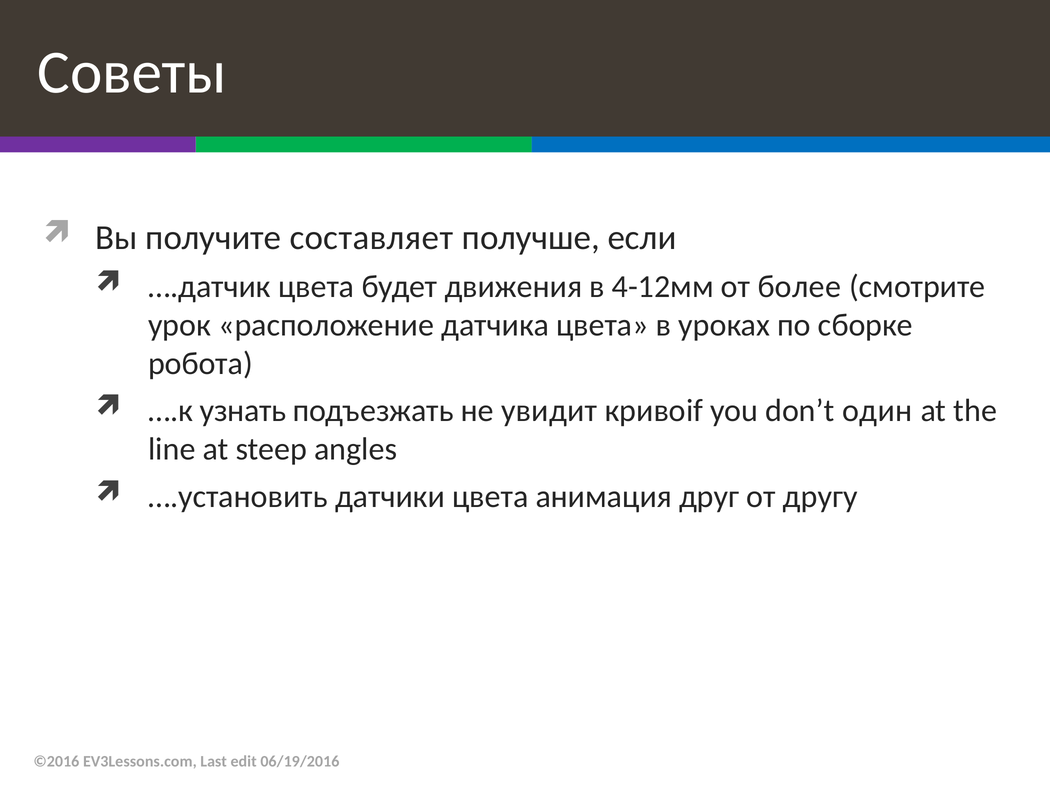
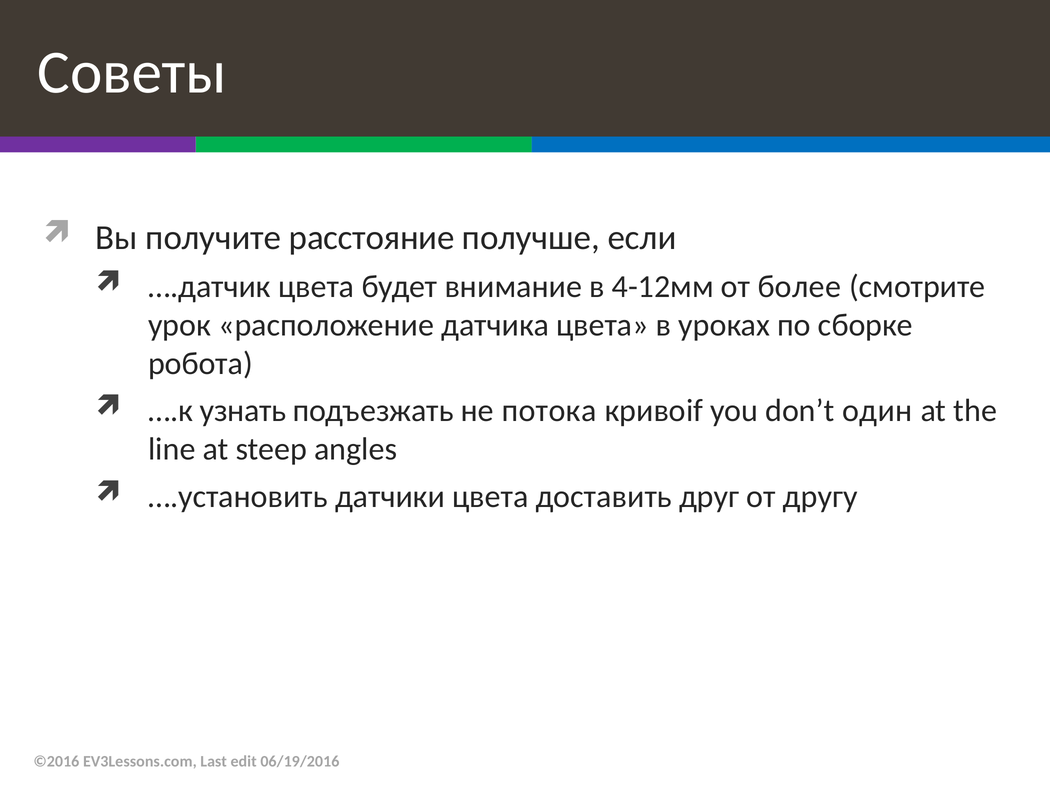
составляет: составляет -> расстояние (372, 238)
движения: движения -> внимание (513, 286)
увидит: увидит -> потока (549, 411)
анимация: анимация -> доставить (604, 496)
